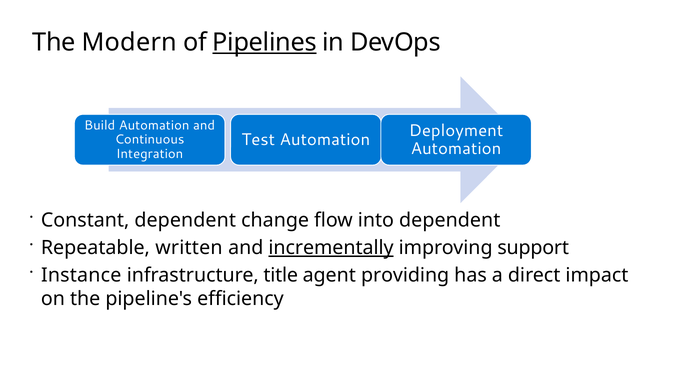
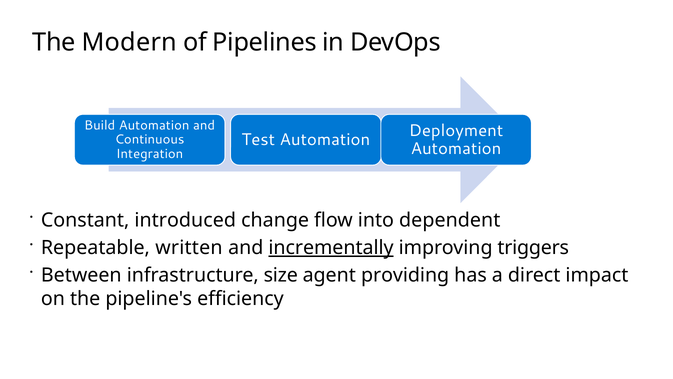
Pipelines underline: present -> none (265, 42)
Constant dependent: dependent -> introduced (185, 220)
support: support -> triggers (533, 248)
Instance: Instance -> Between (81, 275)
title: title -> size (281, 275)
